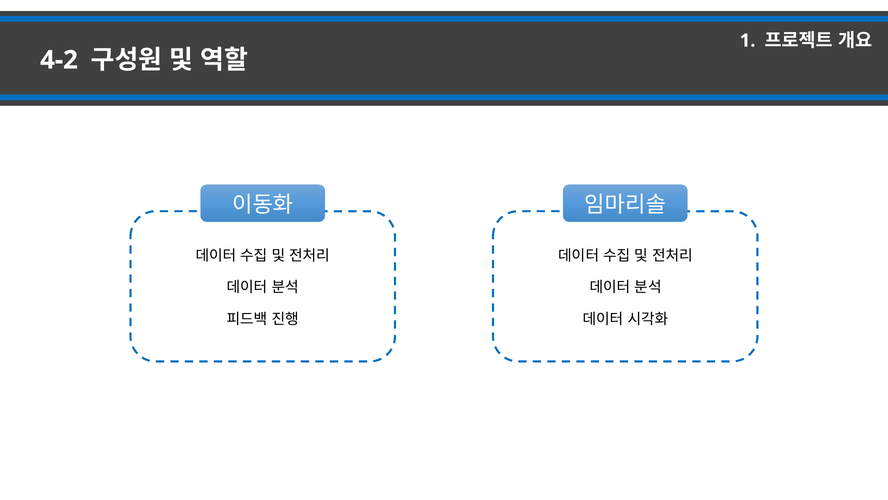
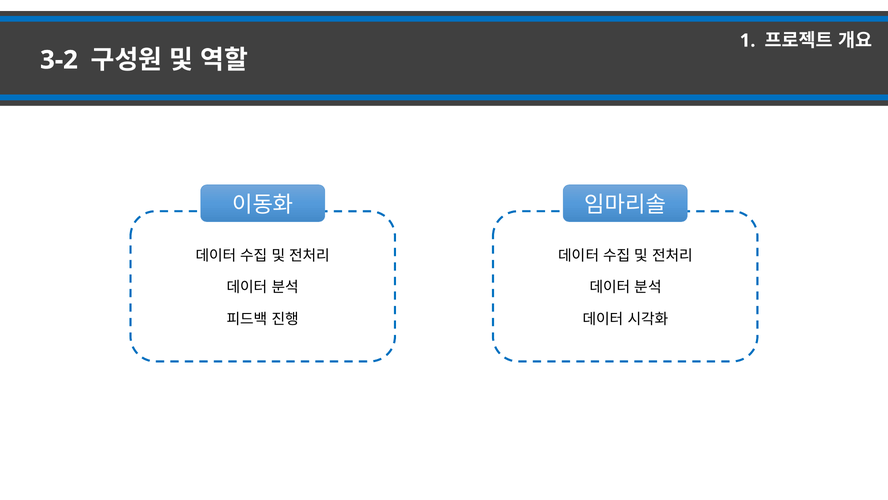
4-2: 4-2 -> 3-2 (59, 60)
